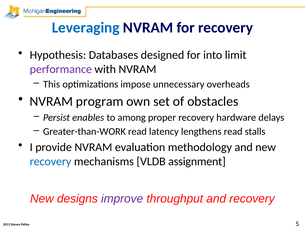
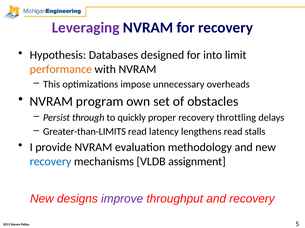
Leveraging colour: blue -> purple (86, 28)
performance colour: purple -> orange (61, 69)
enables: enables -> through (88, 118)
among: among -> quickly (132, 118)
hardware: hardware -> throttling (236, 118)
Greater-than-WORK: Greater-than-WORK -> Greater-than-LIMITS (84, 132)
